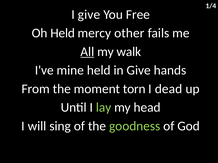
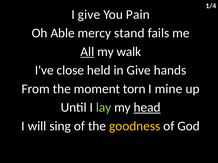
Free: Free -> Pain (138, 15)
Oh Held: Held -> Able (63, 33)
other: other -> stand (129, 33)
mine: mine -> close (70, 70)
dead: dead -> mine (169, 89)
head underline: none -> present (147, 108)
goodness colour: light green -> yellow (135, 126)
